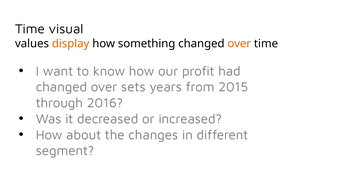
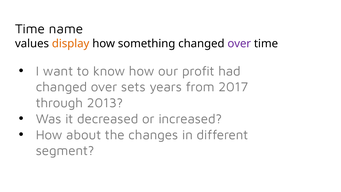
visual: visual -> name (66, 29)
over colour: orange -> purple (239, 44)
2015: 2015 -> 2017 (233, 87)
2016: 2016 -> 2013 (105, 103)
